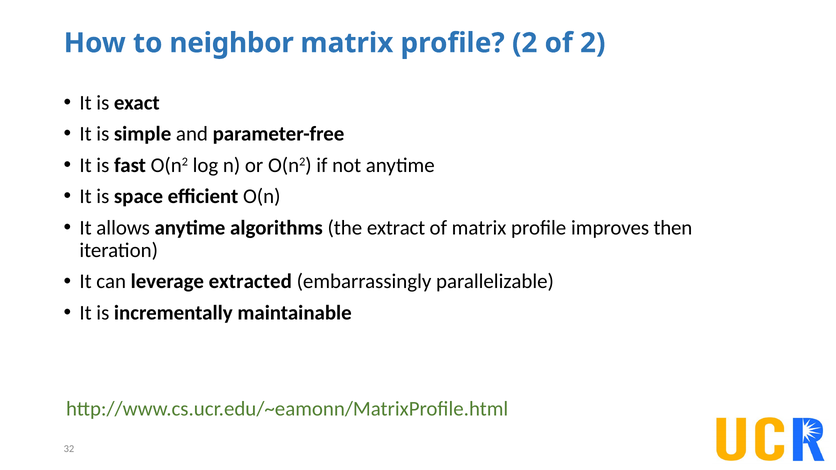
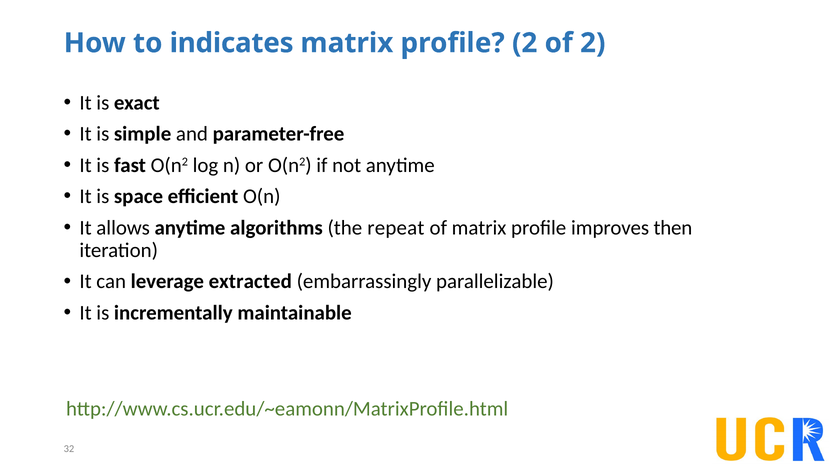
neighbor: neighbor -> indicates (232, 43)
extract: extract -> repeat (396, 228)
